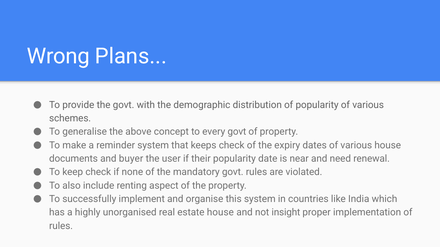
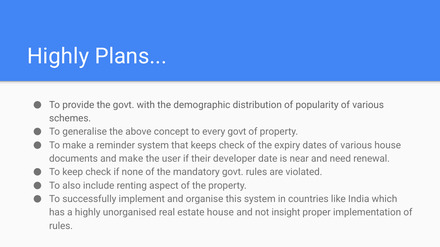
Wrong: Wrong -> Highly (58, 56)
and buyer: buyer -> make (131, 159)
their popularity: popularity -> developer (234, 159)
